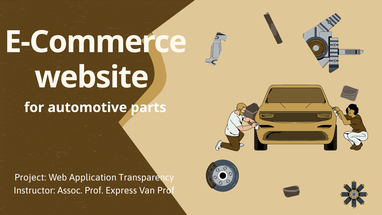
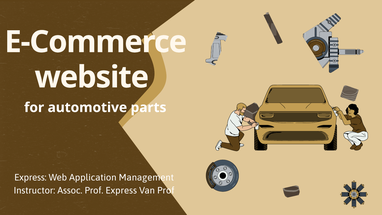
Project: Project -> Express (30, 177)
Transparency: Transparency -> Management (146, 177)
